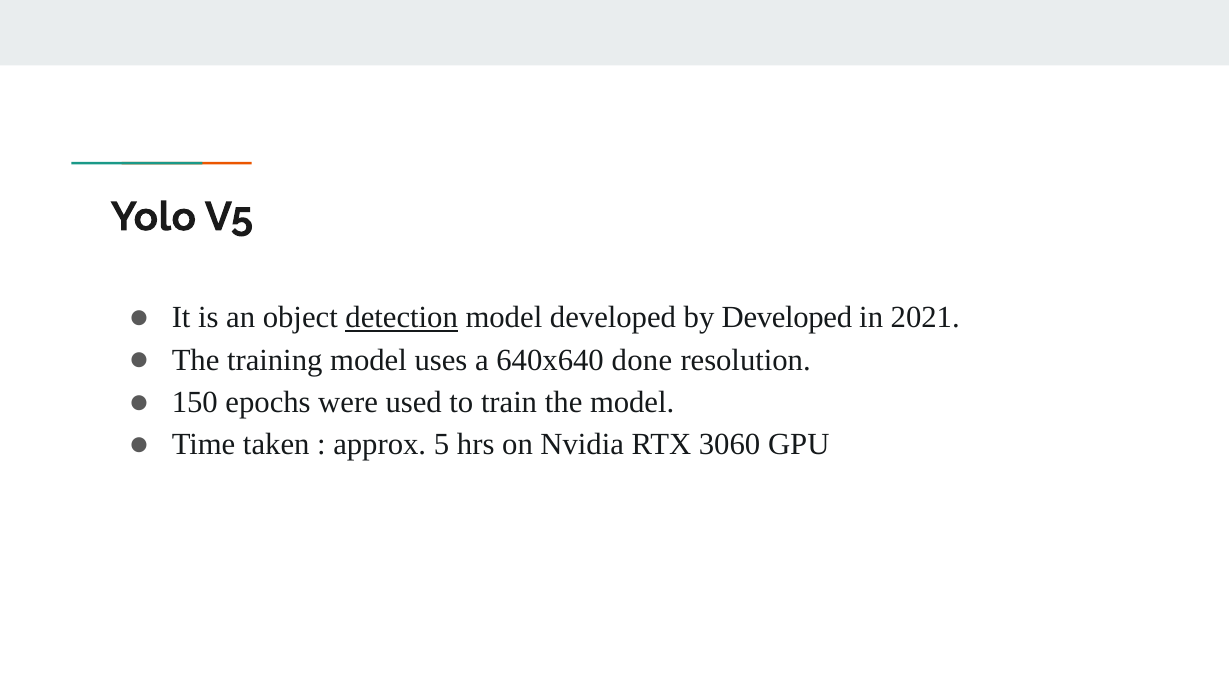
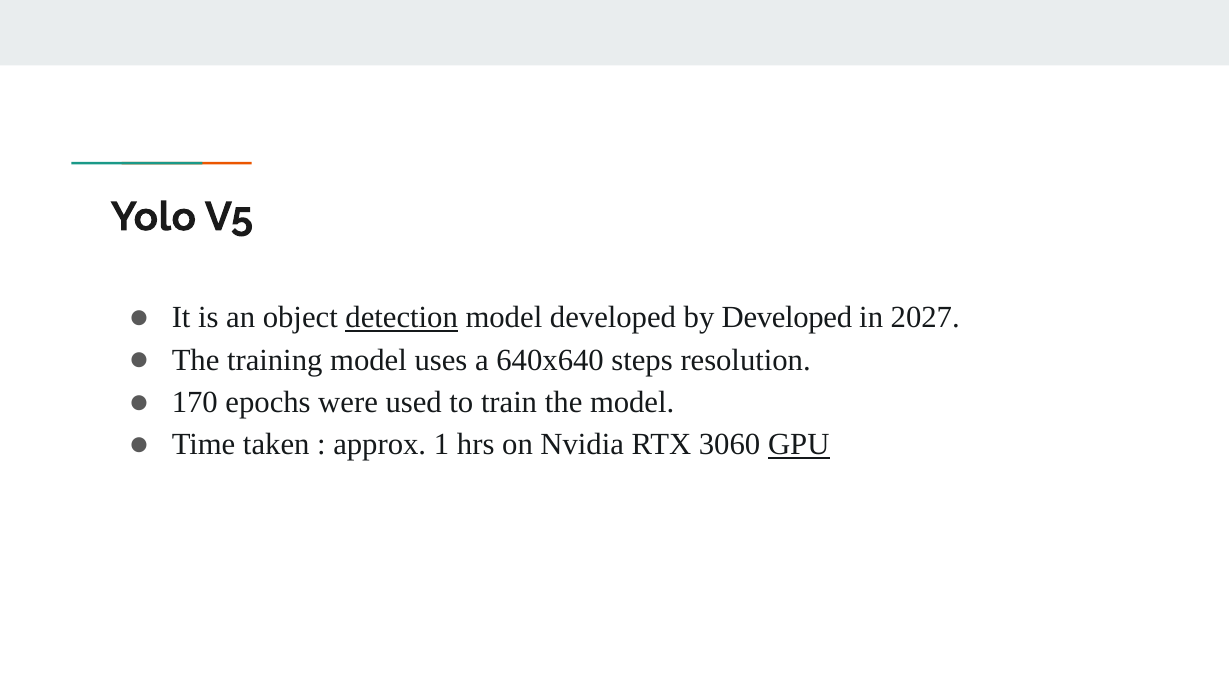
2021: 2021 -> 2027 (925, 318)
done: done -> steps (642, 360)
150: 150 -> 170 (195, 403)
5: 5 -> 1 (442, 445)
GPU underline: none -> present (799, 445)
